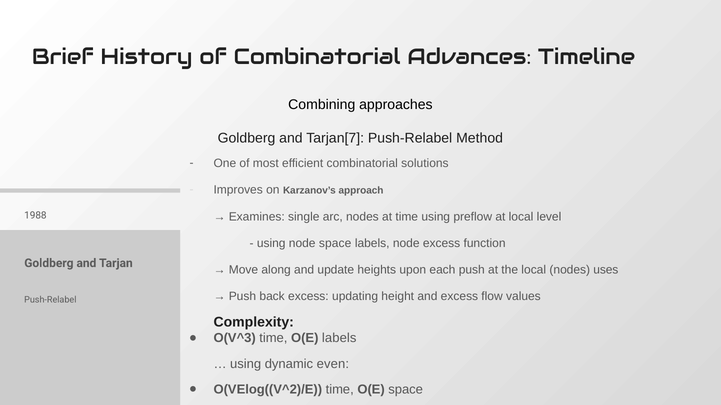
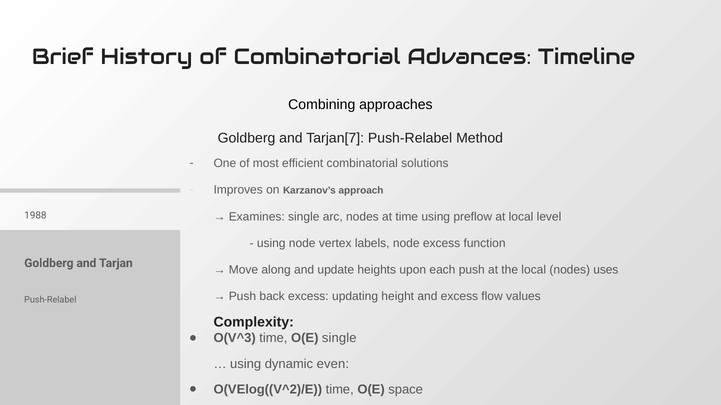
node space: space -> vertex (335, 244)
O(E labels: labels -> single (339, 339)
